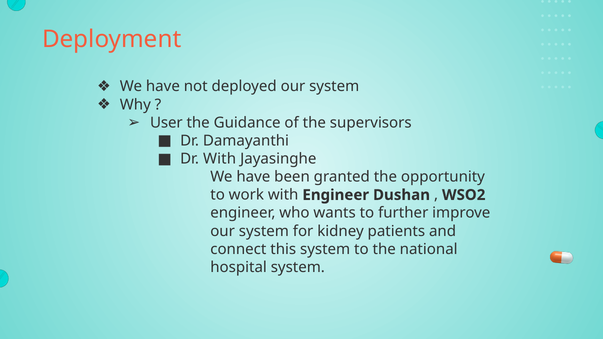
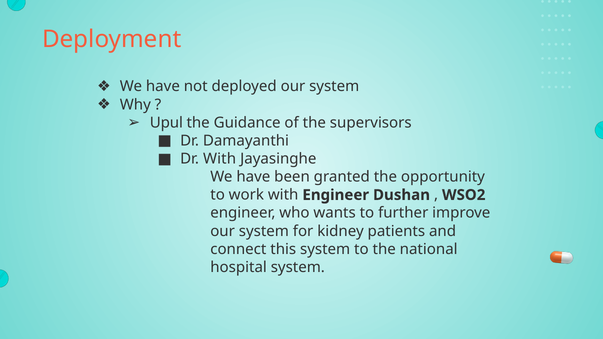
User: User -> Upul (166, 123)
